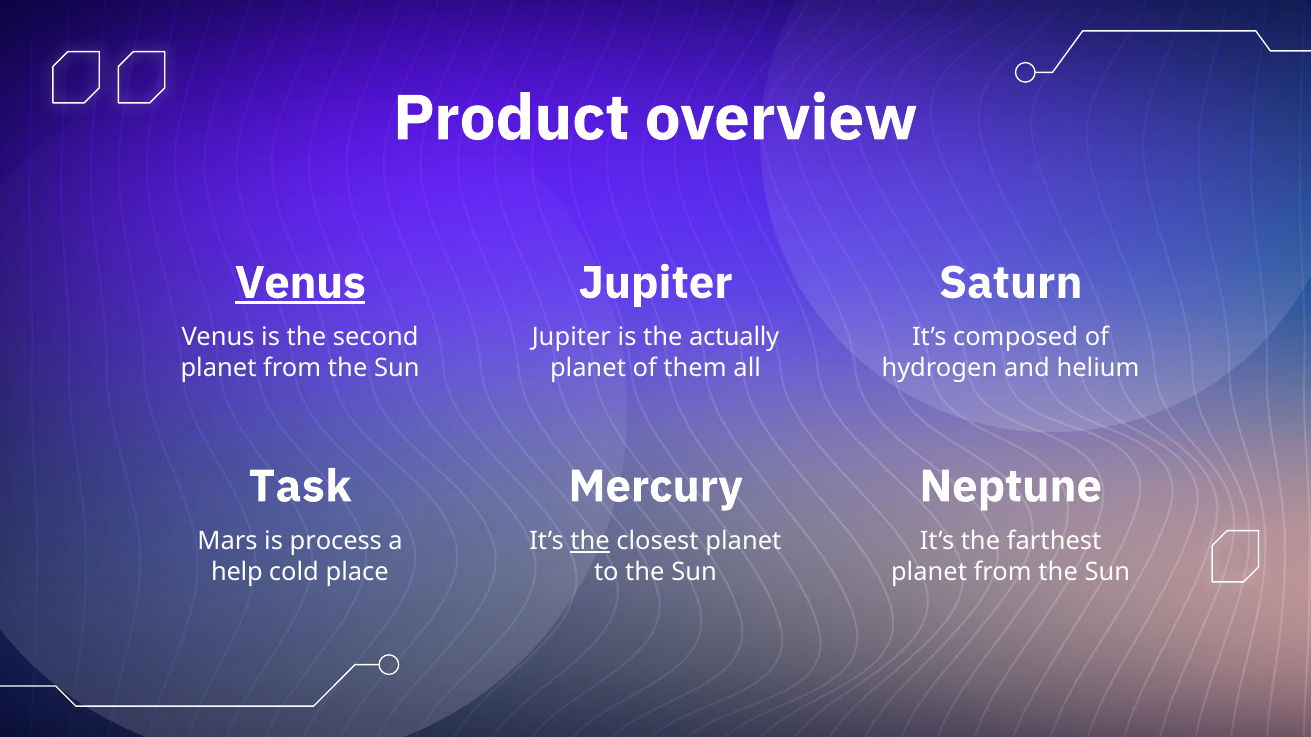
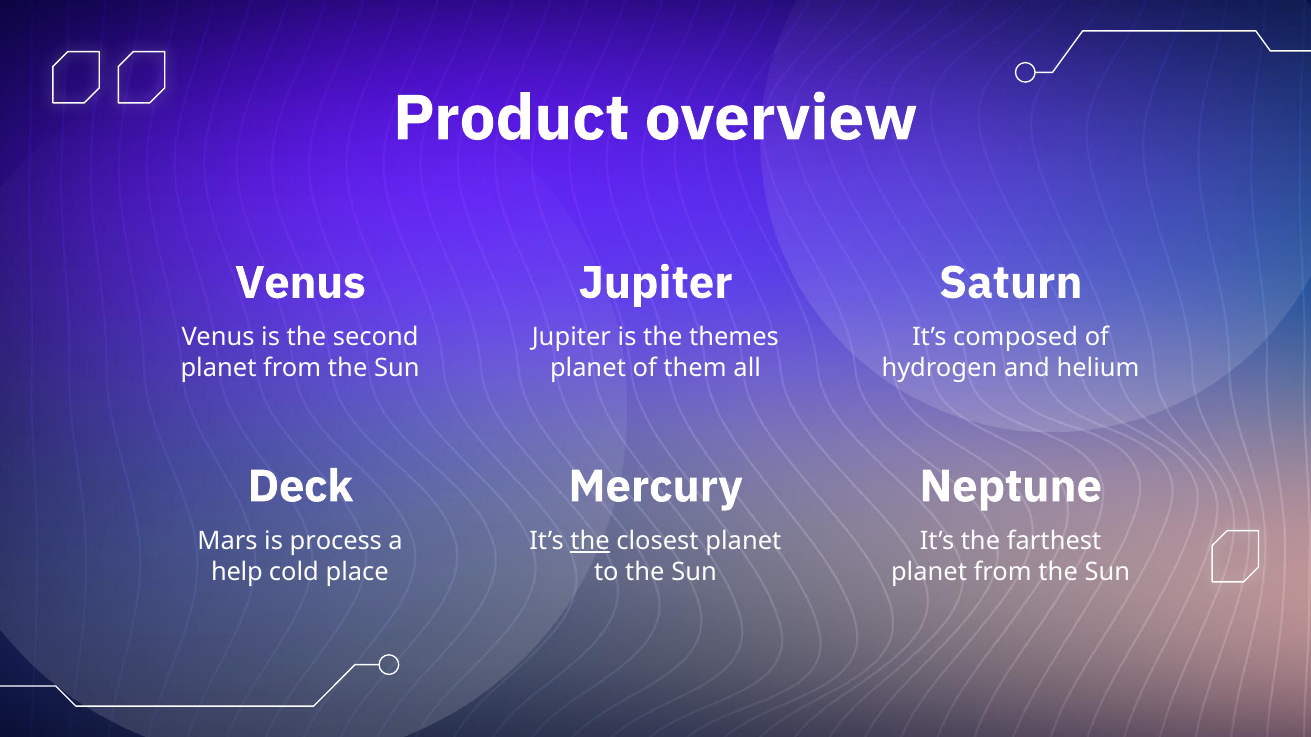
Venus underline: present -> none (300, 283)
actually: actually -> themes (734, 338)
Task: Task -> Deck (301, 487)
